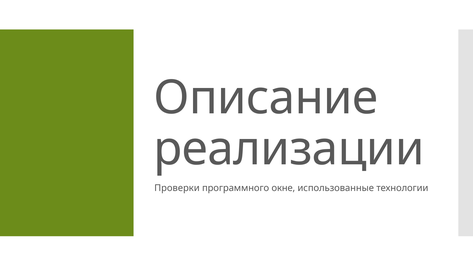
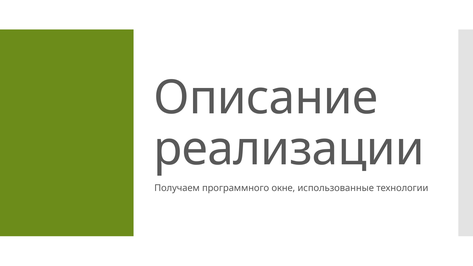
Проверки: Проверки -> Получаем (177, 188)
